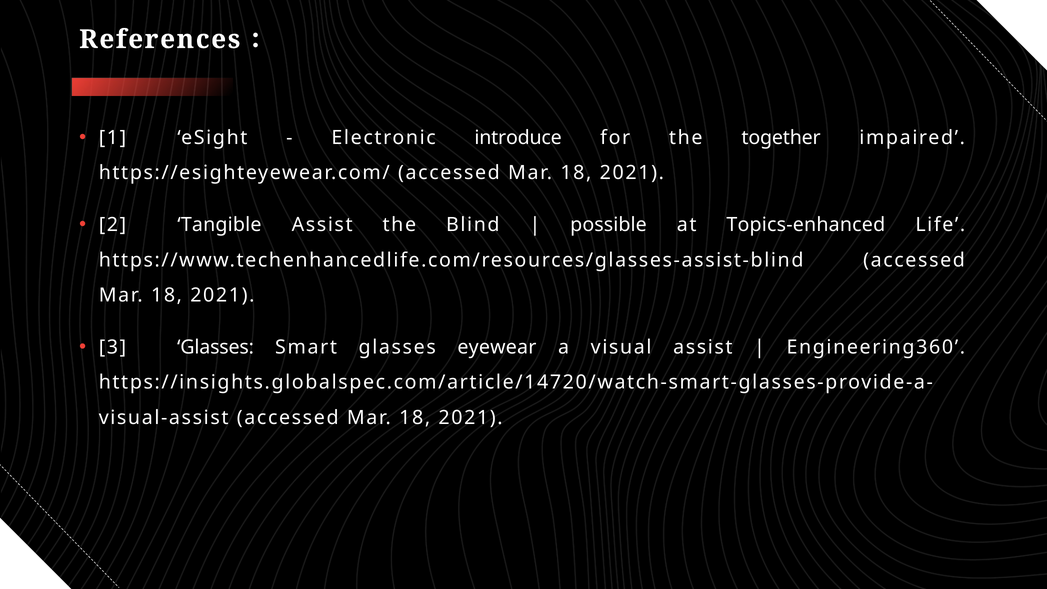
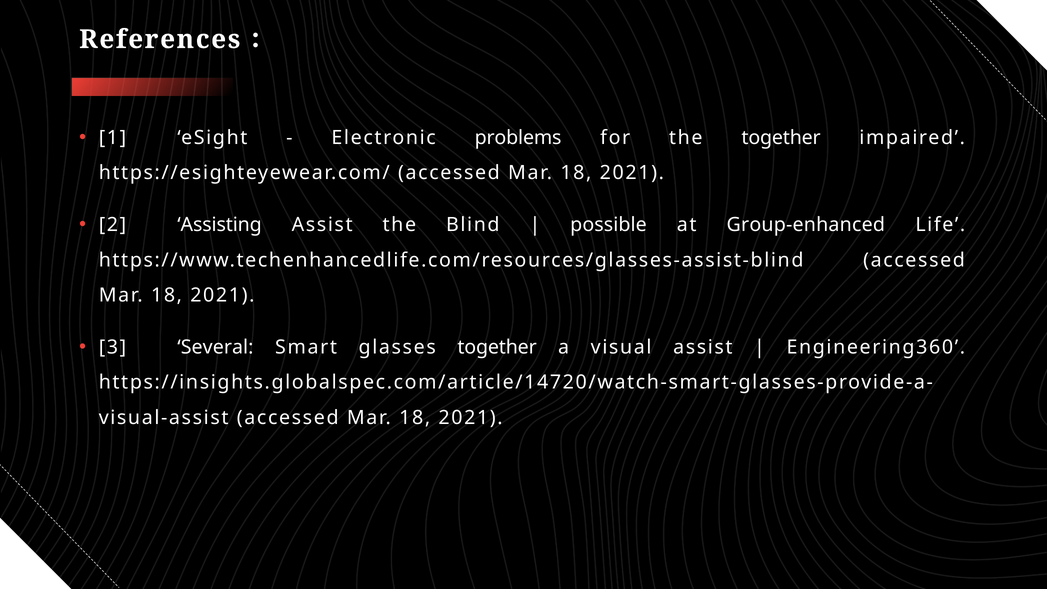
introduce: introduce -> problems (518, 138)
Tangible: Tangible -> Assisting (220, 225)
Topics-enhanced: Topics-enhanced -> Group-enhanced (806, 225)
3 Glasses: Glasses -> Several (215, 347)
glasses eyewear: eyewear -> together (497, 347)
